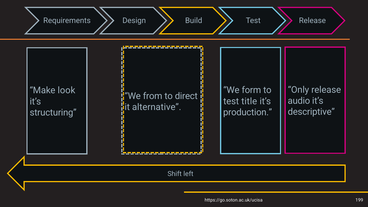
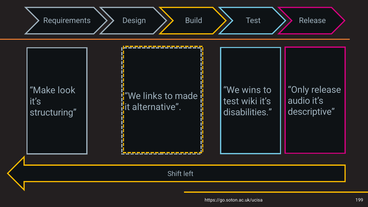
form: form -> wins (251, 90)
from: from -> links (153, 96)
direct: direct -> made (186, 96)
title: title -> wiki (249, 101)
production: production -> disabilities (248, 112)
